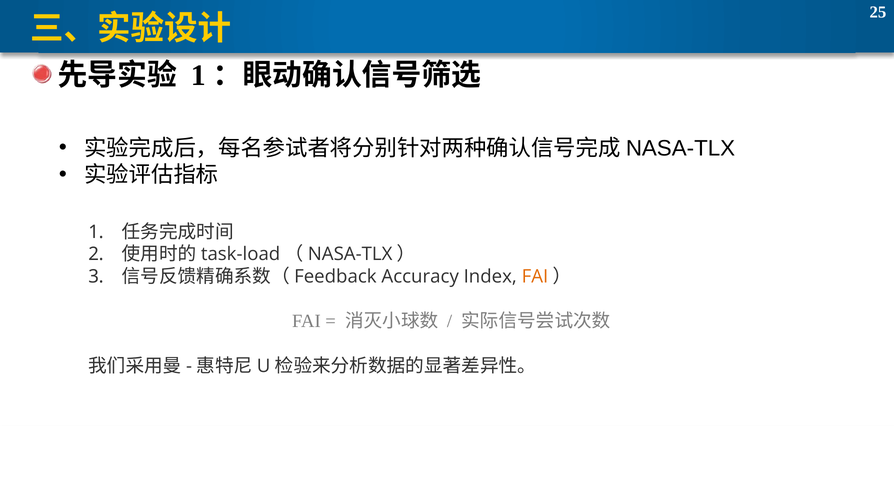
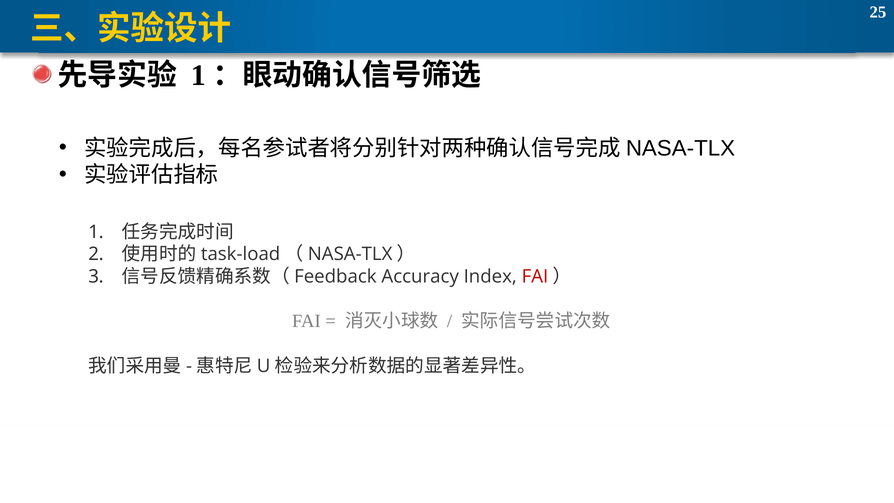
FAI colour: orange -> red (535, 277)
